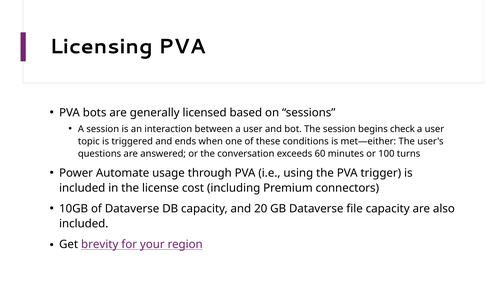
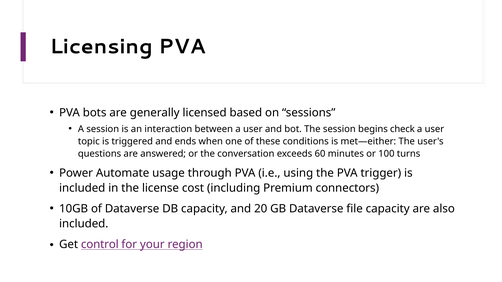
brevity: brevity -> control (100, 245)
